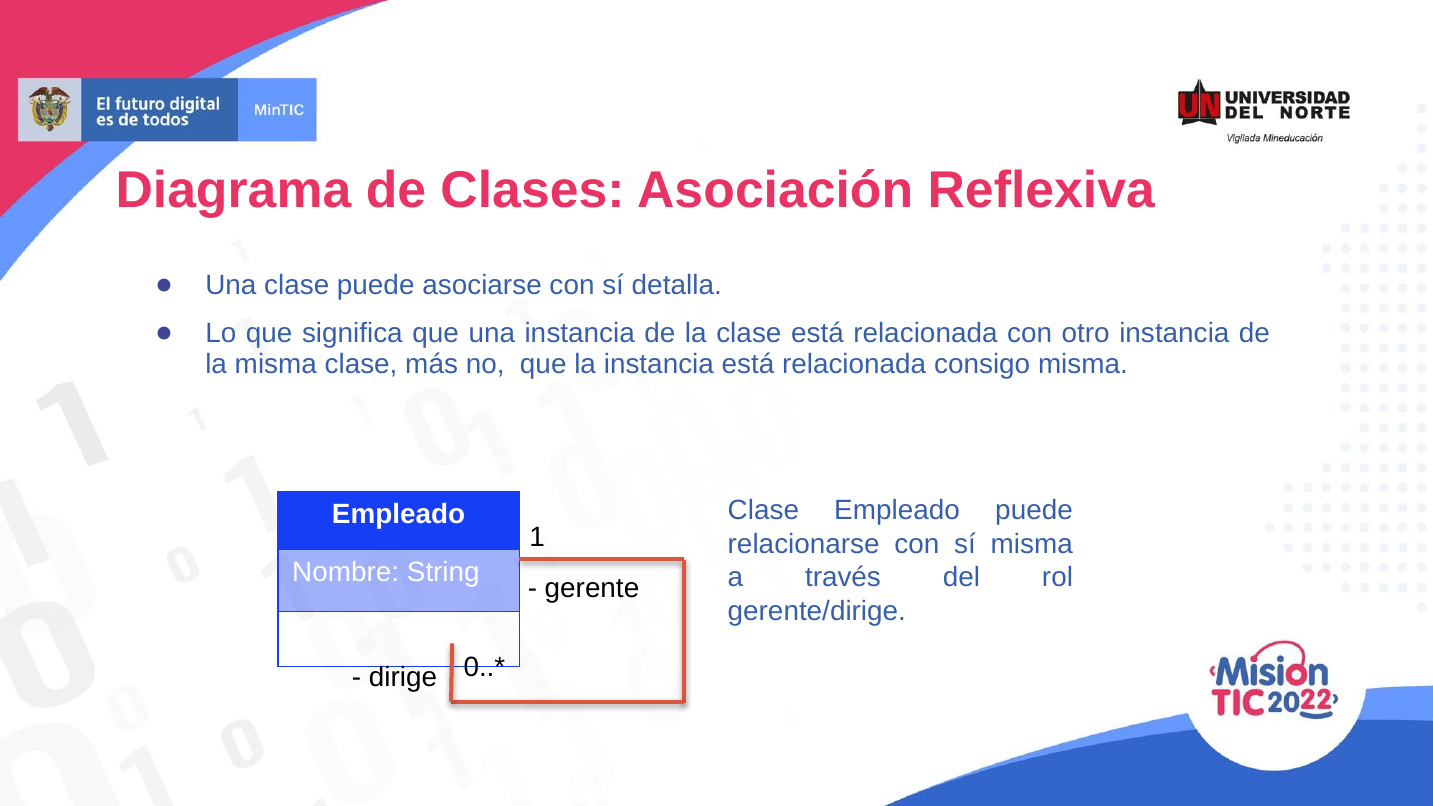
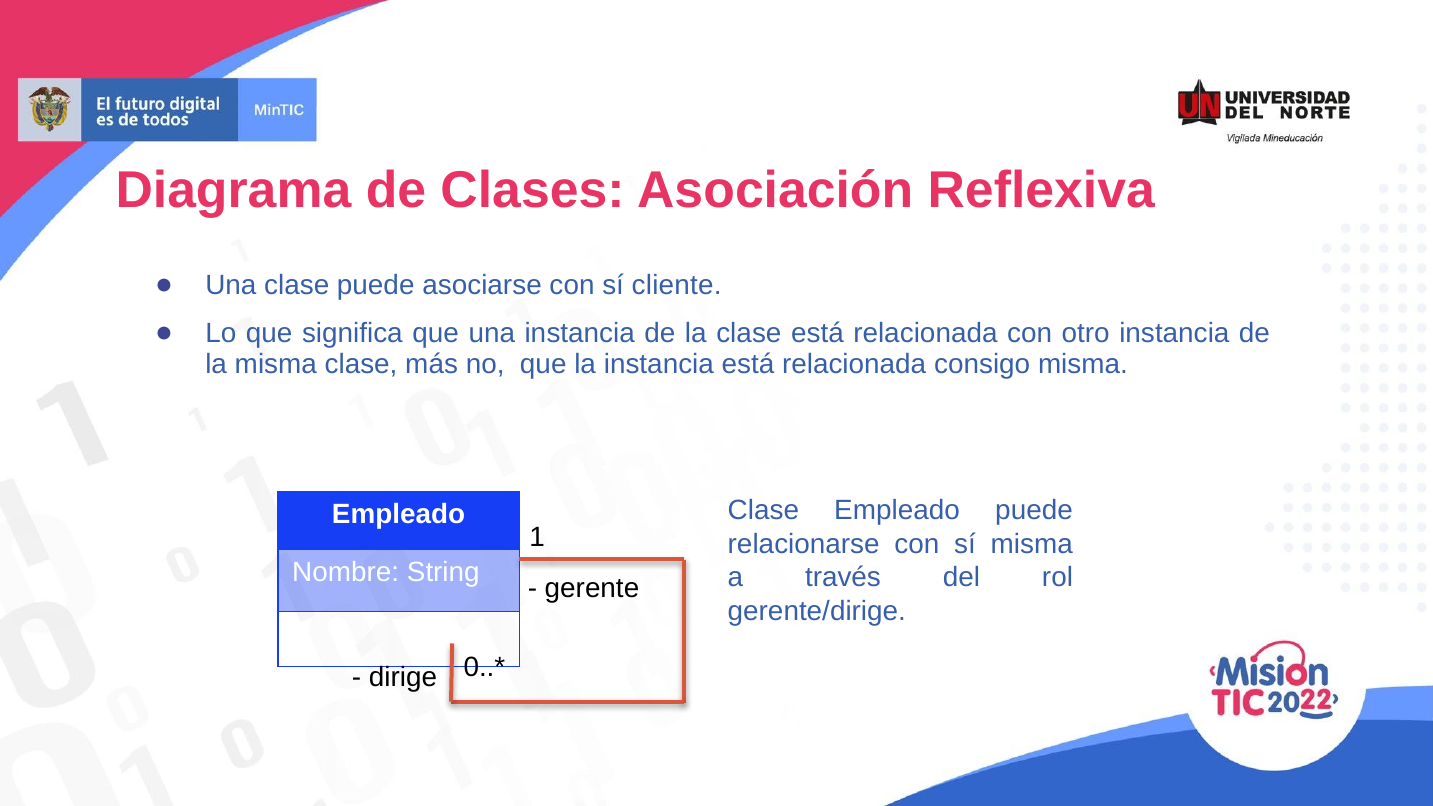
detalla: detalla -> cliente (677, 286)
